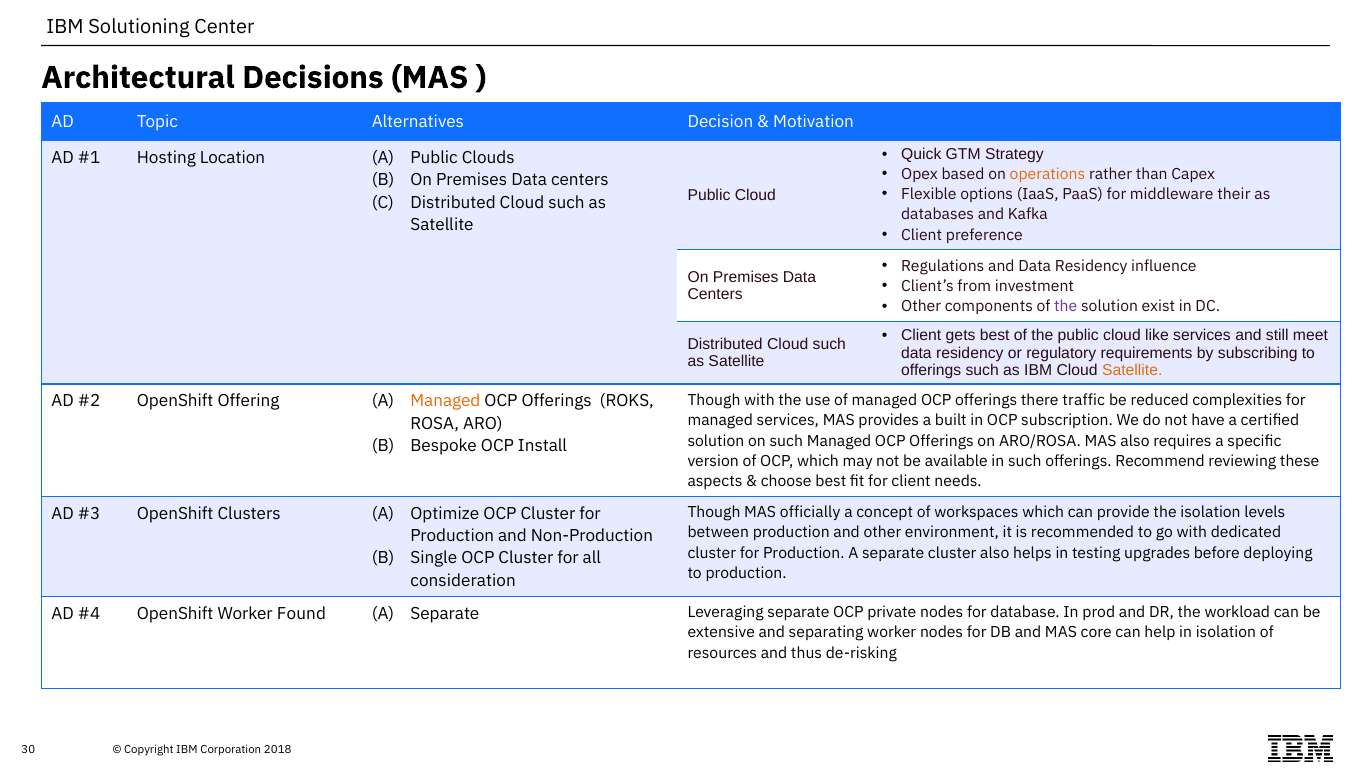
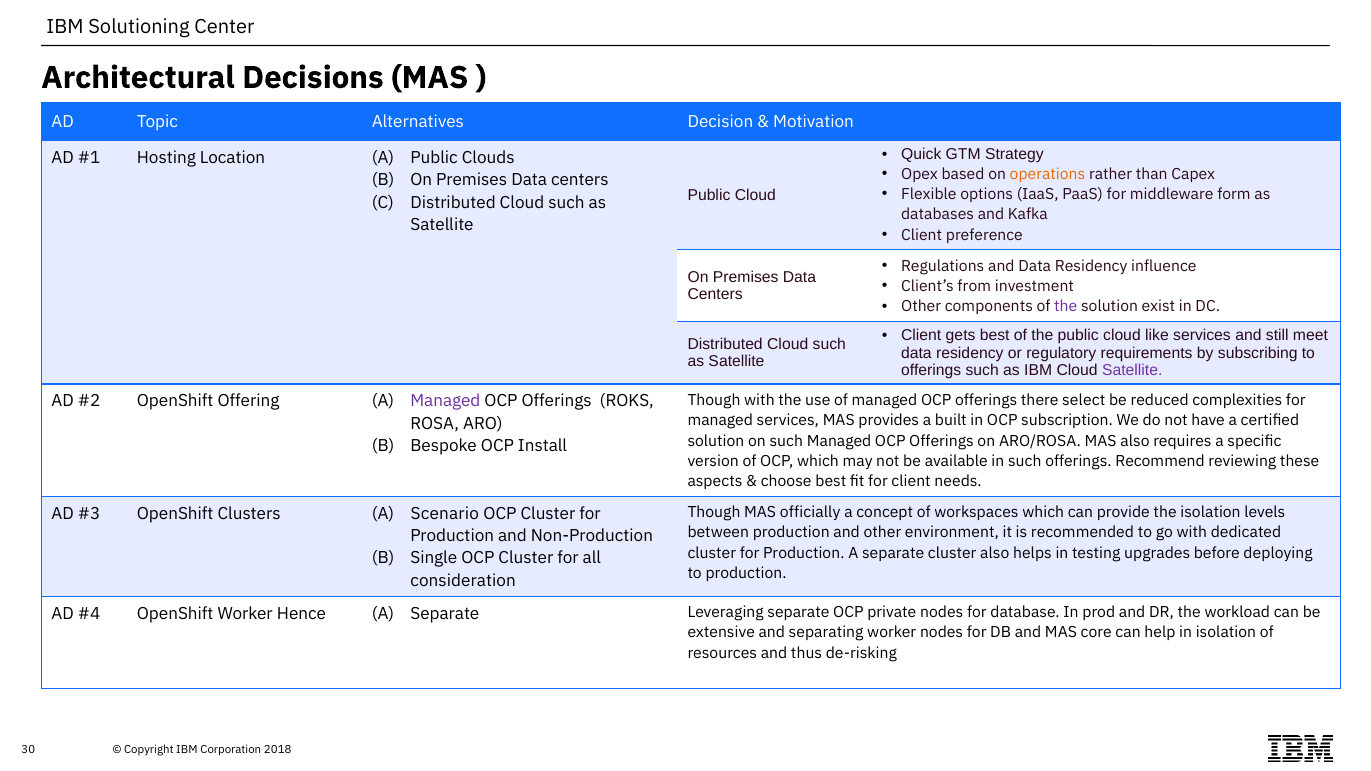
their: their -> form (1234, 194)
Satellite colour: orange -> purple (1132, 370)
traffic: traffic -> select (1084, 400)
Managed colour: orange -> purple (445, 401)
Optimize: Optimize -> Scenario (445, 513)
Found: Found -> Hence (302, 614)
